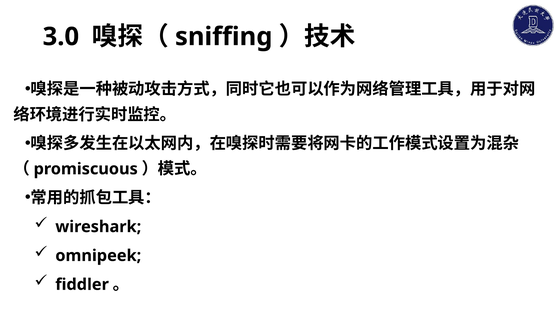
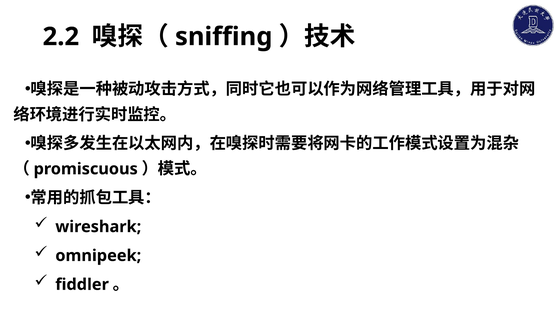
3.0: 3.0 -> 2.2 (61, 37)
